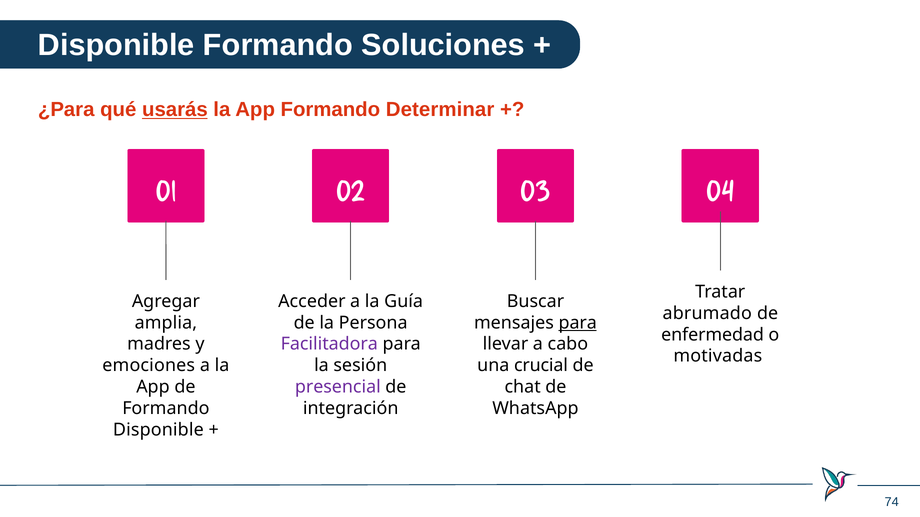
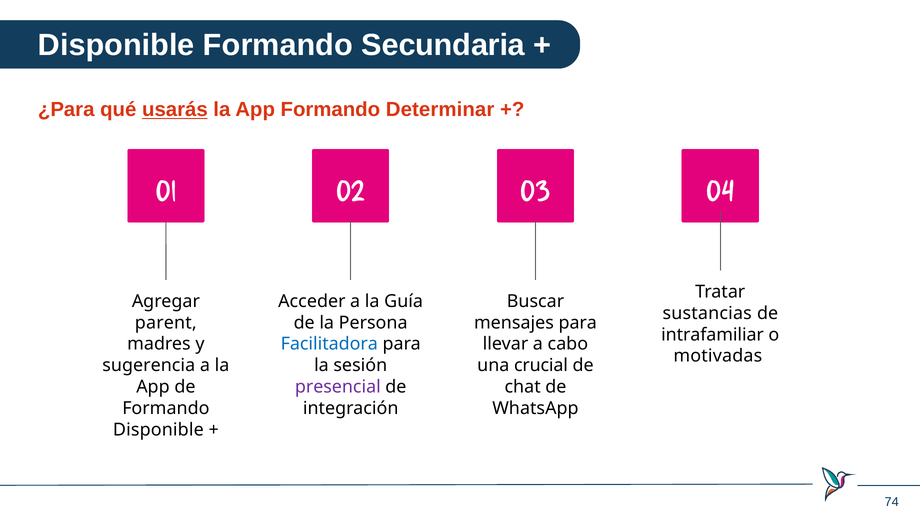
Soluciones: Soluciones -> Secundaria (443, 45)
abrumado: abrumado -> sustancias (707, 313)
amplia: amplia -> parent (166, 323)
para underline: present -> none (578, 323)
enfermedad: enfermedad -> intrafamiliar (713, 335)
Facilitadora colour: purple -> blue (329, 344)
emociones: emociones -> sugerencia (149, 366)
